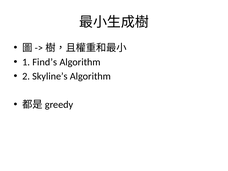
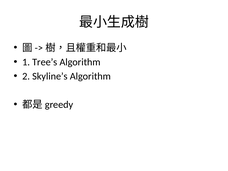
Find’s: Find’s -> Tree’s (45, 62)
